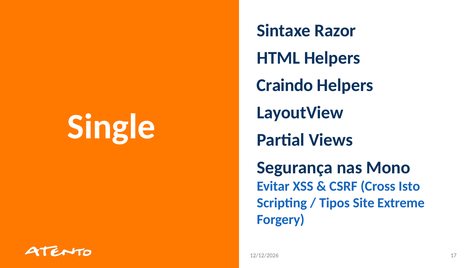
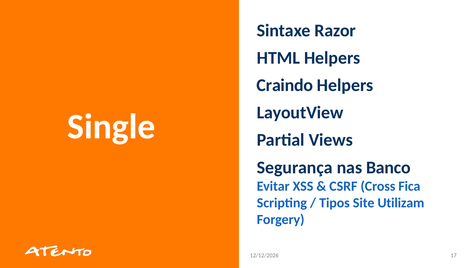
Mono: Mono -> Banco (388, 167)
Isto: Isto -> Fica (409, 186)
Extreme: Extreme -> Utilizam (401, 203)
